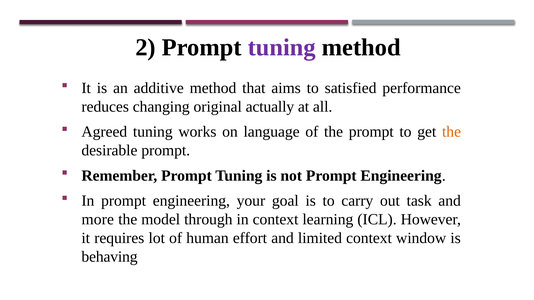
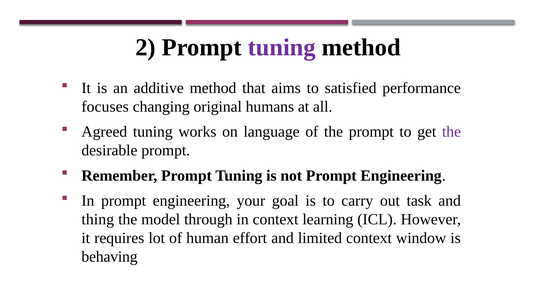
reduces: reduces -> focuses (105, 107)
actually: actually -> humans (270, 107)
the colour: orange -> purple (452, 132)
more: more -> thing (98, 220)
